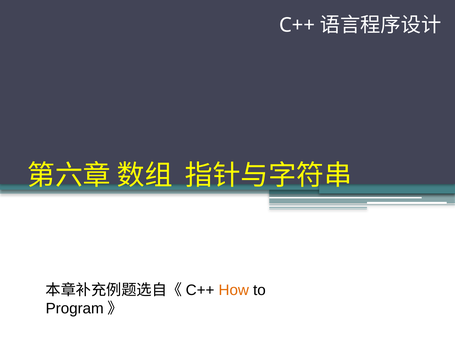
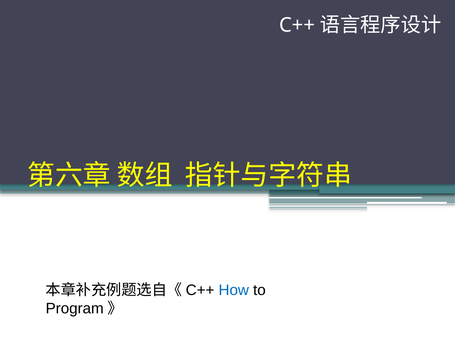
How colour: orange -> blue (234, 291)
